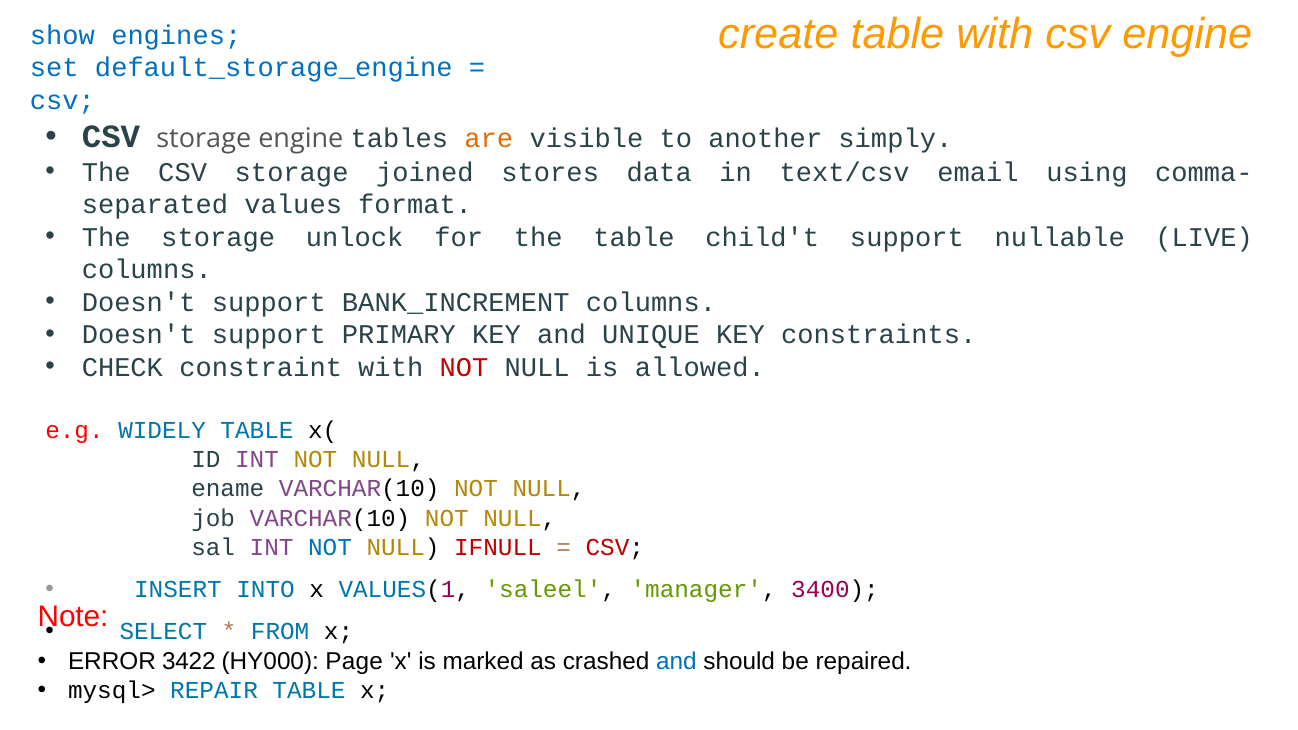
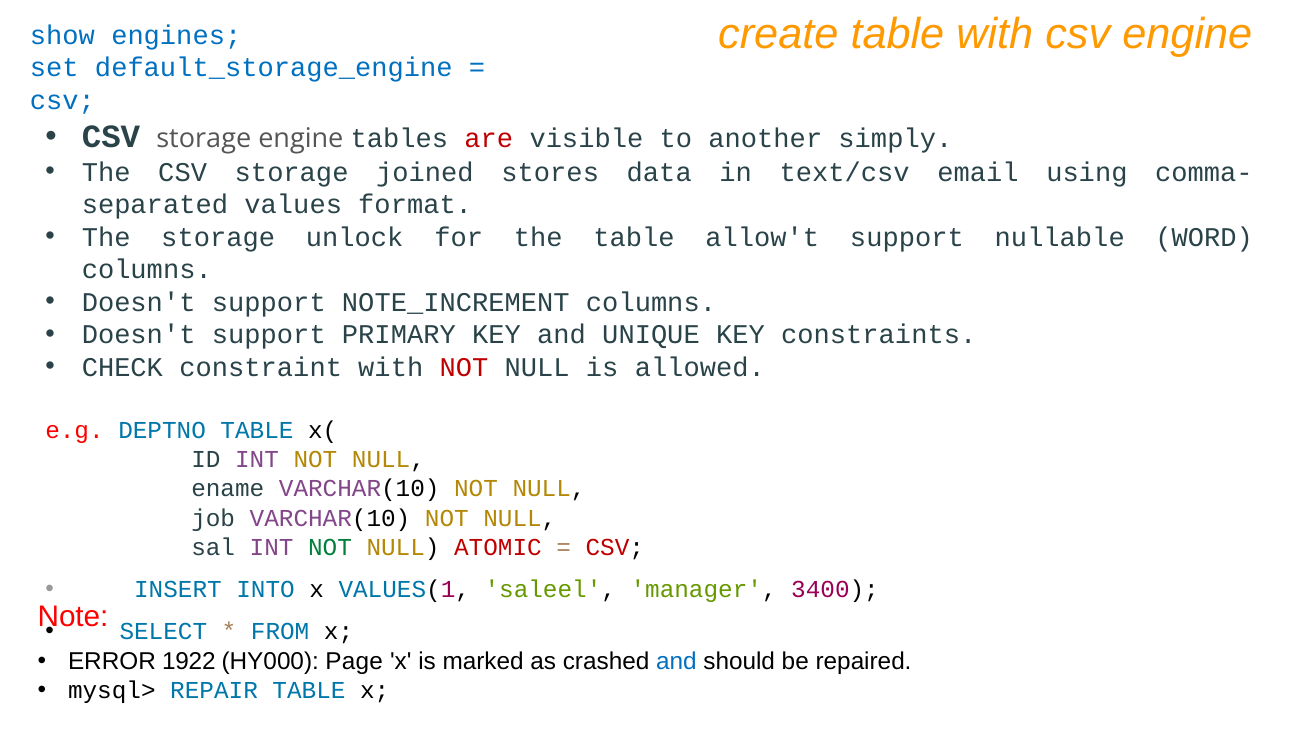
are colour: orange -> red (489, 139)
child't: child't -> allow't (762, 238)
LIVE: LIVE -> WORD (1204, 238)
BANK_INCREMENT: BANK_INCREMENT -> NOTE_INCREMENT (456, 302)
WIDELY: WIDELY -> DEPTNO (162, 430)
NOT colour: blue -> green (330, 547)
IFNULL: IFNULL -> ATOMIC (498, 547)
3422: 3422 -> 1922 (189, 662)
